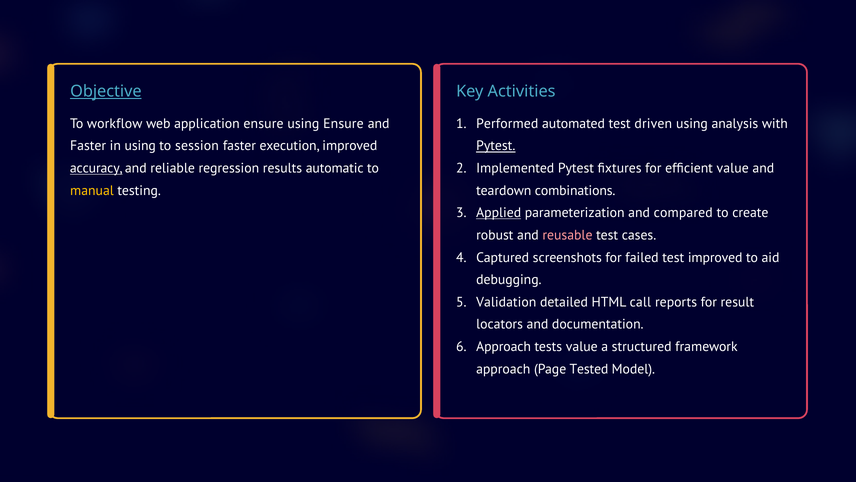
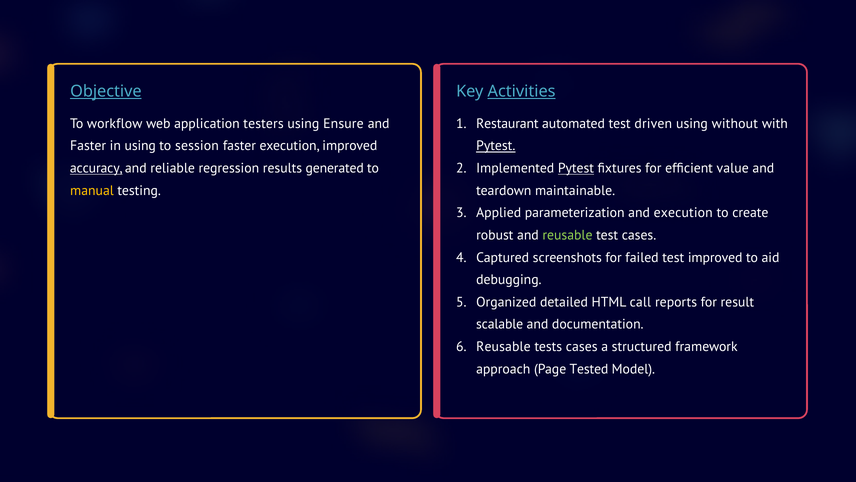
Activities underline: none -> present (522, 91)
application ensure: ensure -> testers (264, 124)
Performed: Performed -> Restaurant (507, 124)
analysis: analysis -> without (735, 124)
automatic: automatic -> generated (335, 168)
Pytest underline: none -> present (576, 168)
combinations: combinations -> maintainable (575, 190)
Applied underline: present -> none (499, 213)
and compared: compared -> execution (683, 213)
reusable colour: pink -> light green (567, 235)
Validation: Validation -> Organized (506, 302)
locators: locators -> scalable (500, 324)
Approach: Approach -> Reusable (503, 346)
tests value: value -> cases (582, 346)
